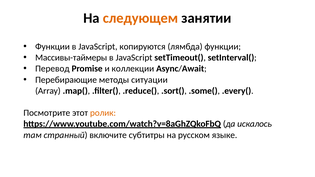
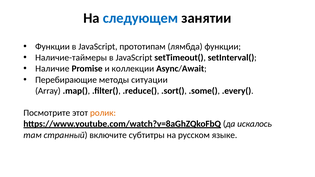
следующем colour: orange -> blue (141, 18)
копируются: копируются -> прототипам (143, 47)
Массивы-таймеры: Массивы-таймеры -> Наличие-таймеры (71, 58)
Перевод: Перевод -> Наличие (52, 69)
